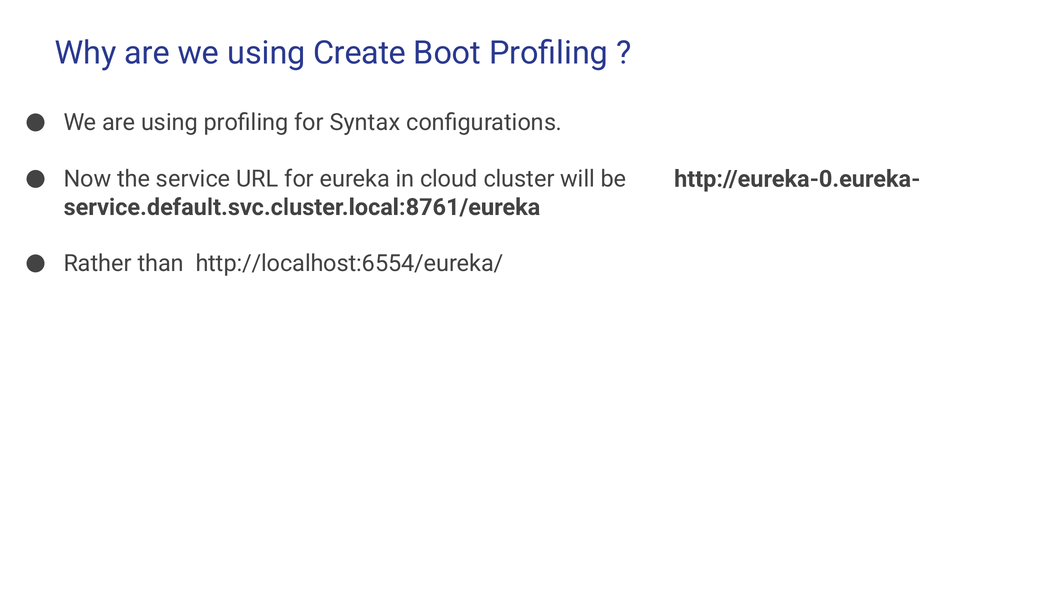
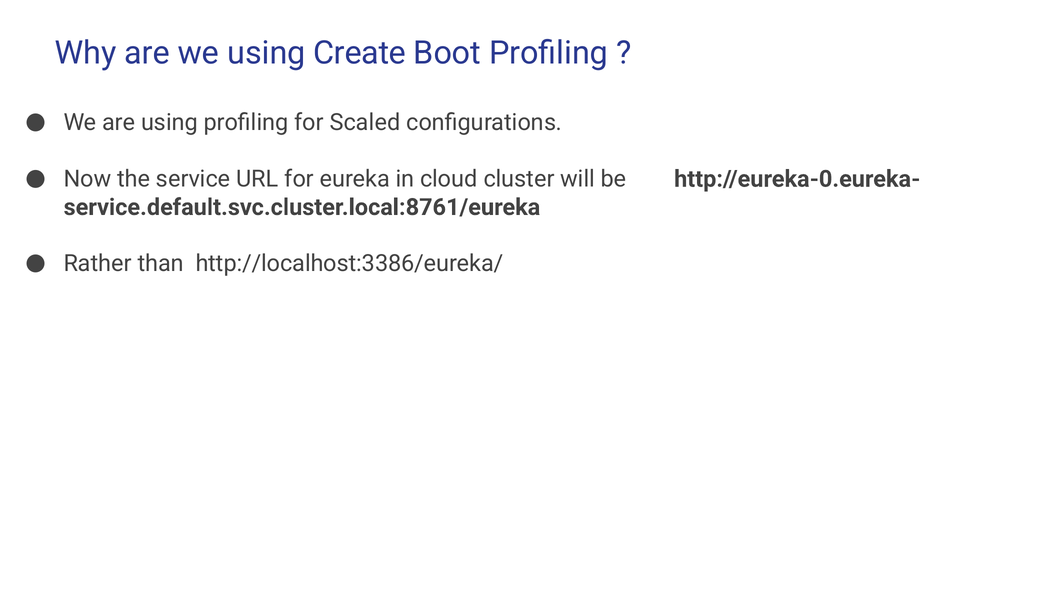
Syntax: Syntax -> Scaled (365, 123)
http://localhost:6554/eureka/: http://localhost:6554/eureka/ -> http://localhost:3386/eureka/ (349, 264)
